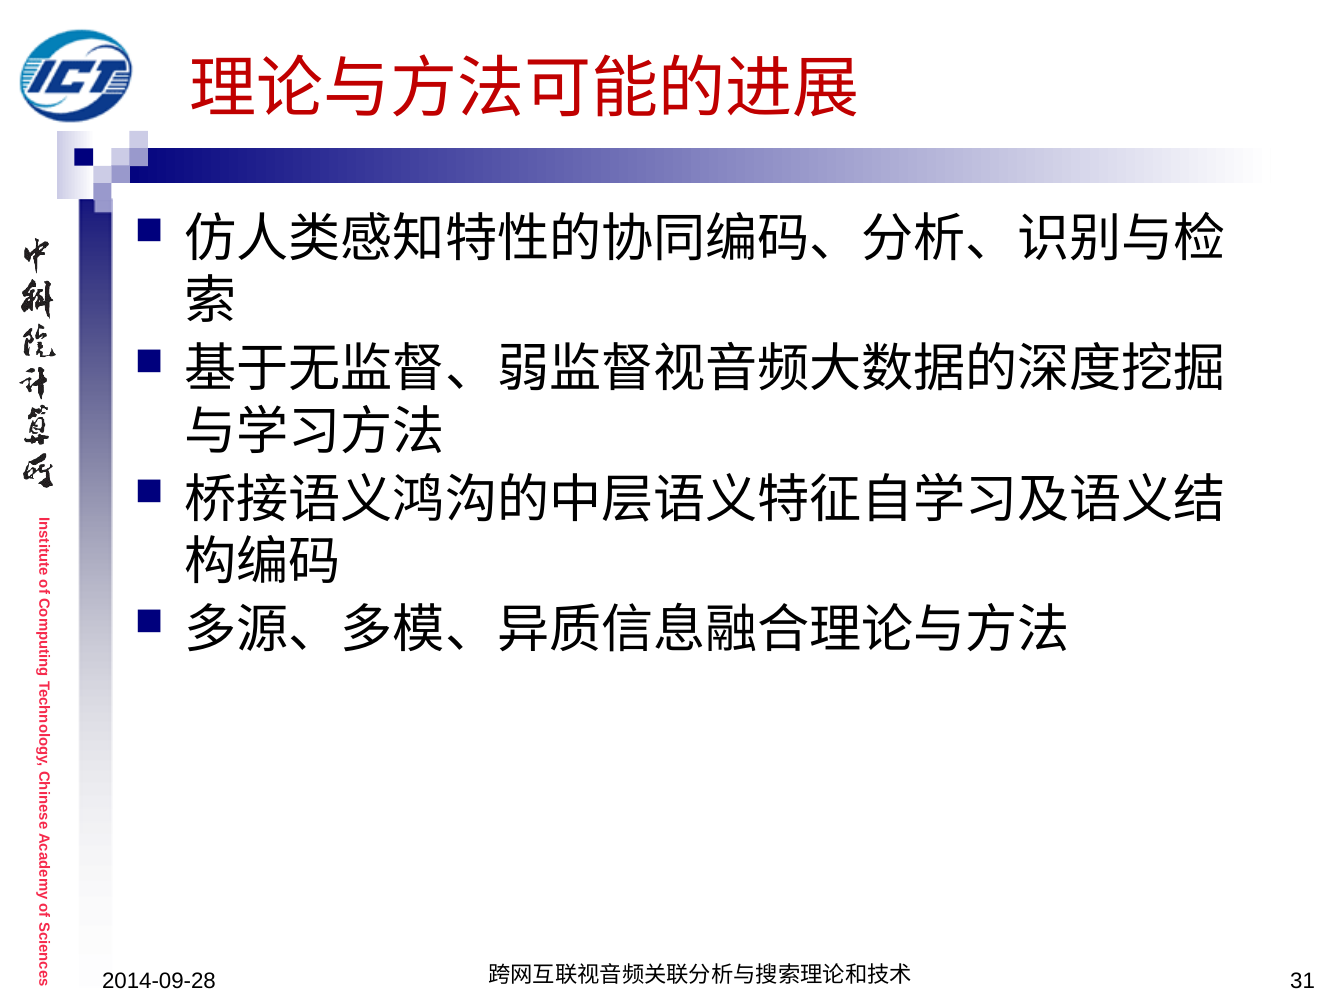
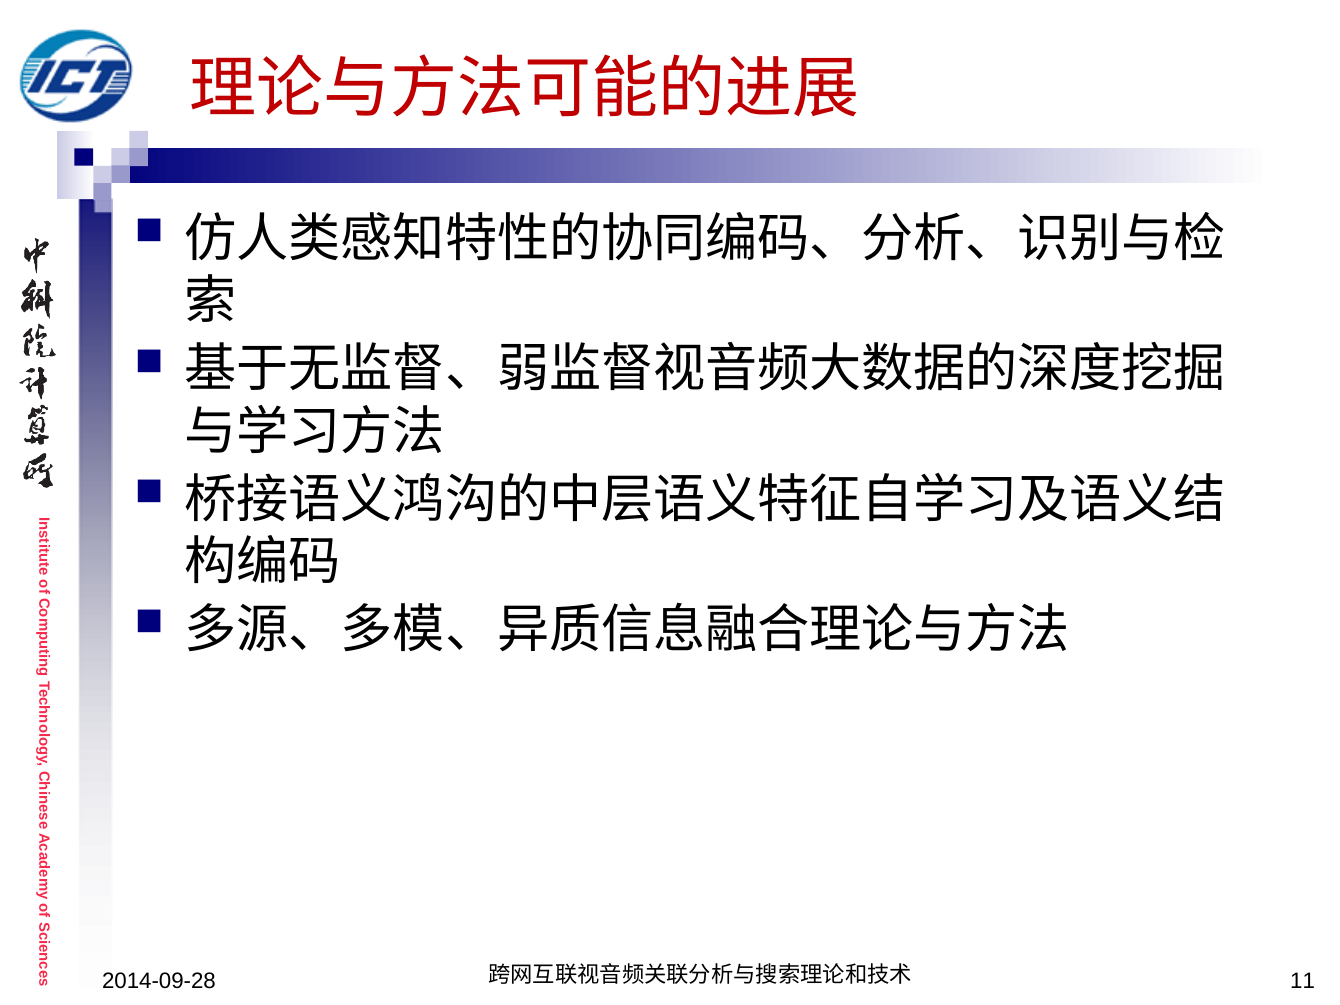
31: 31 -> 11 (1303, 981)
